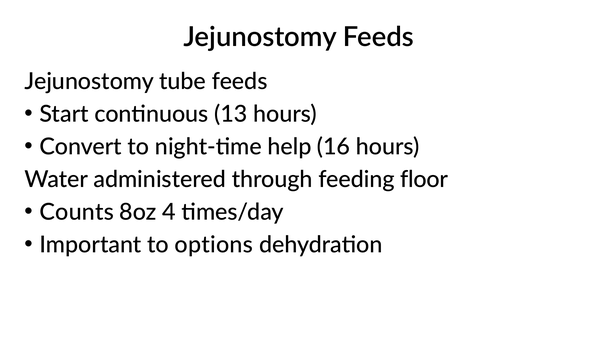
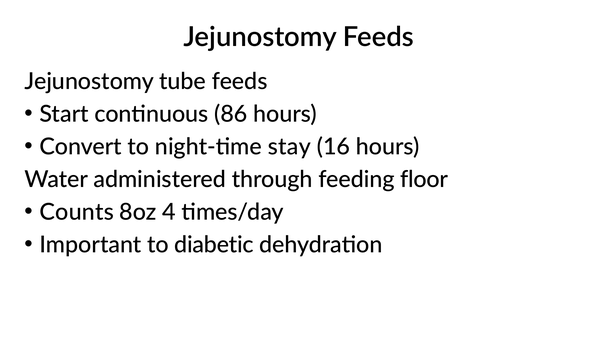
13: 13 -> 86 (231, 114)
help: help -> stay (289, 147)
options: options -> diabetic (214, 245)
